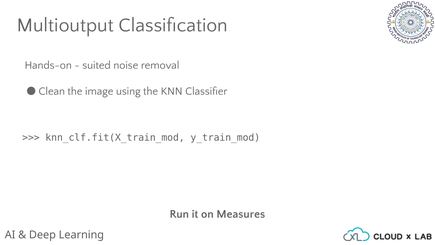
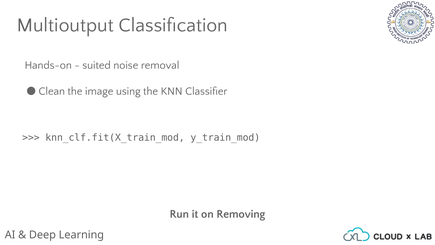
Measures: Measures -> Removing (241, 214)
